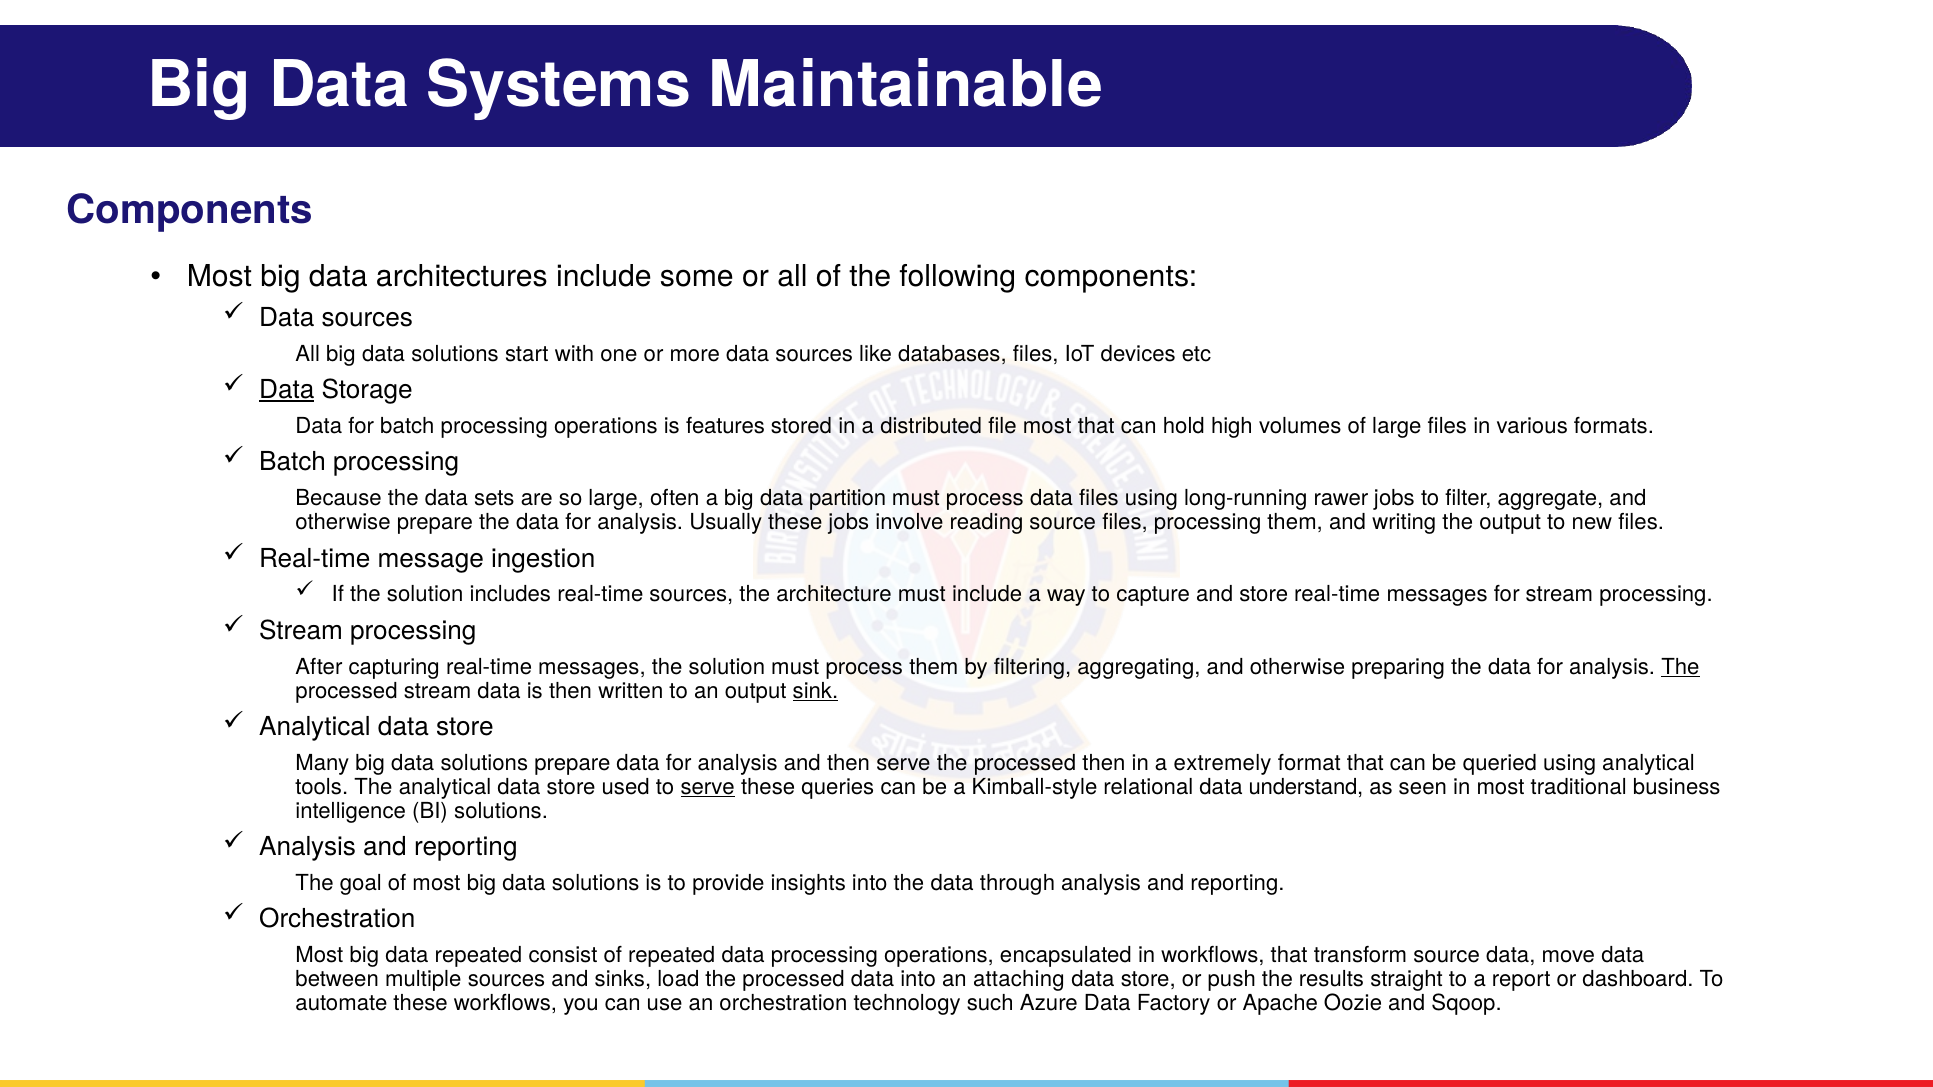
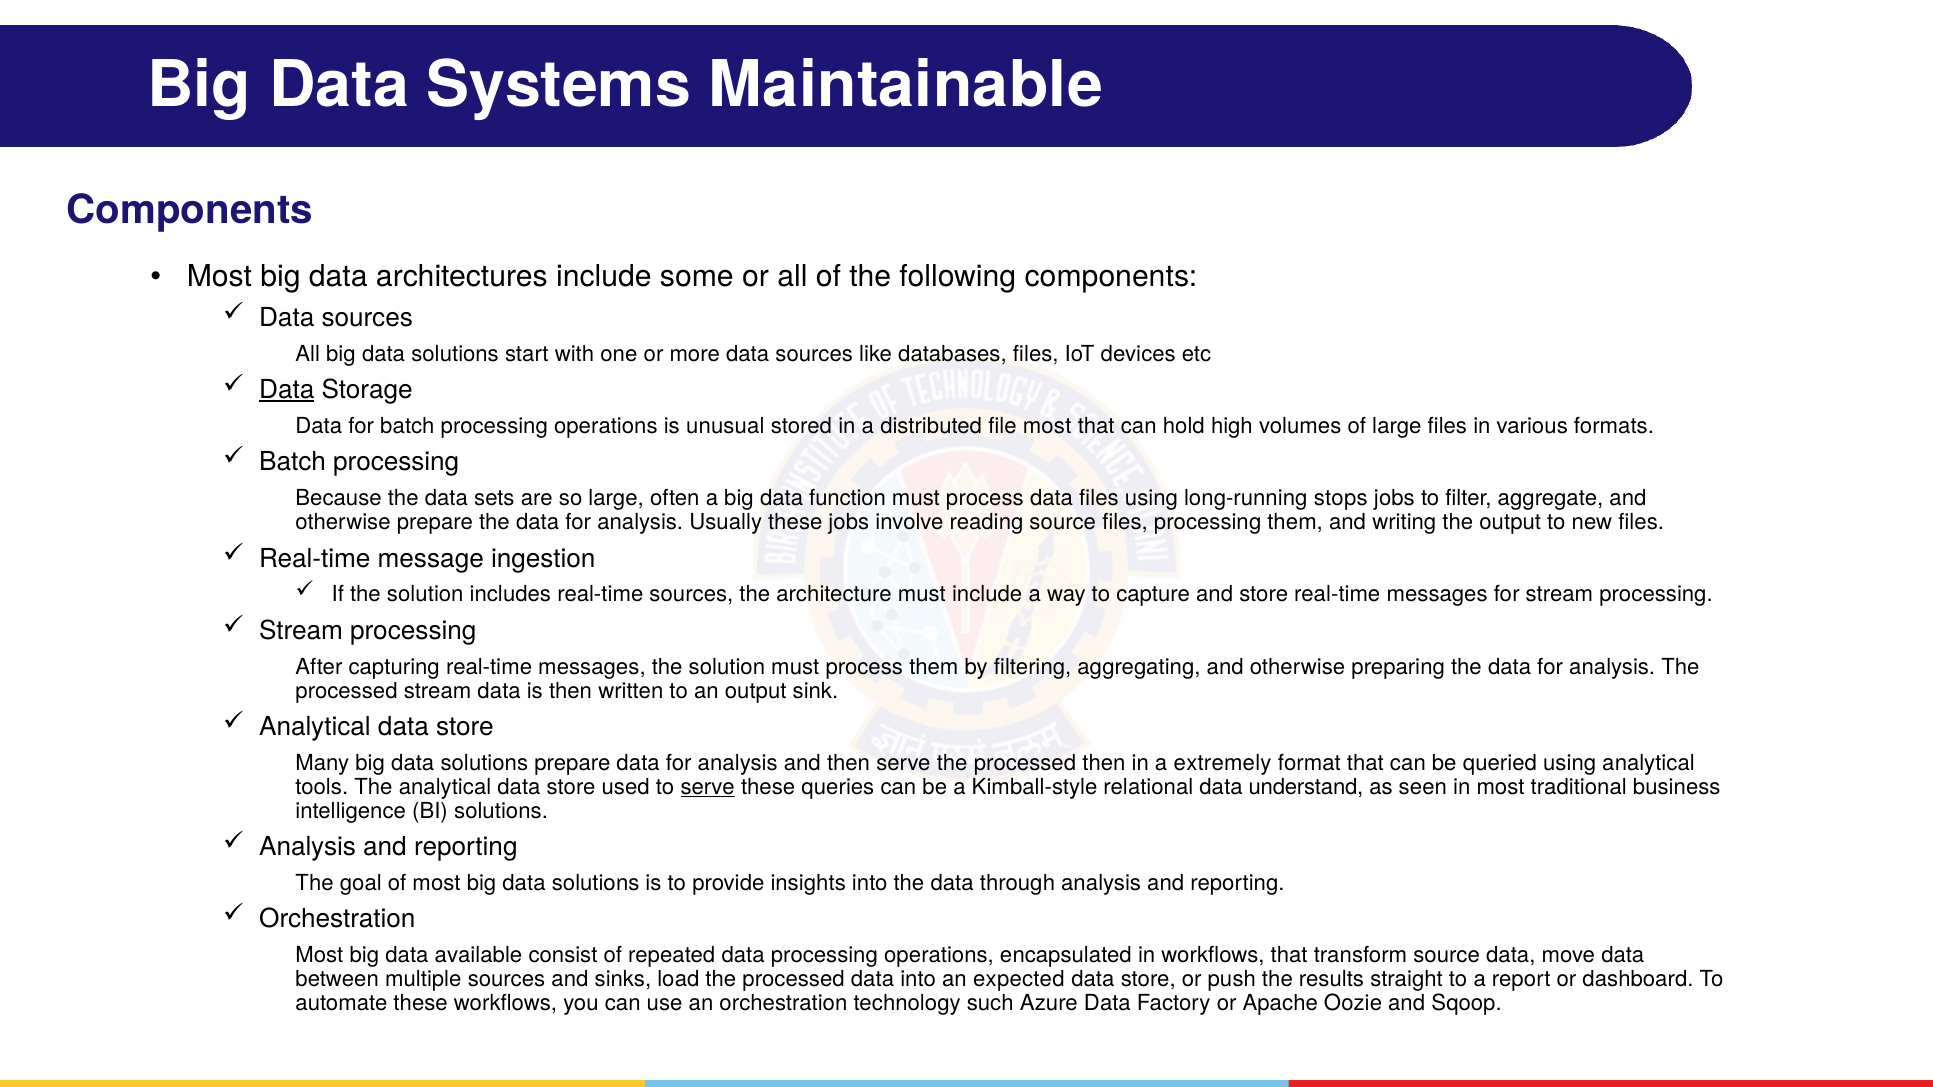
features: features -> unusual (725, 426)
partition: partition -> function (848, 499)
rawer: rawer -> stops (1341, 499)
The underline: present -> none (1680, 667)
sink underline: present -> none (815, 691)
data repeated: repeated -> available (478, 956)
attaching: attaching -> expected (1019, 980)
